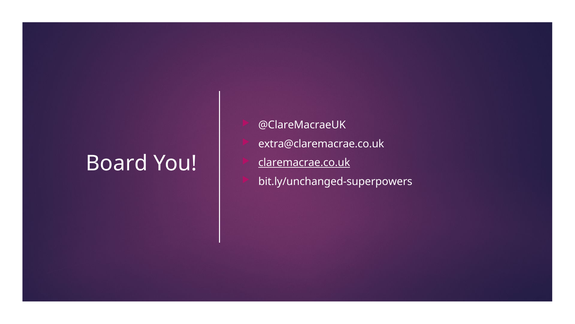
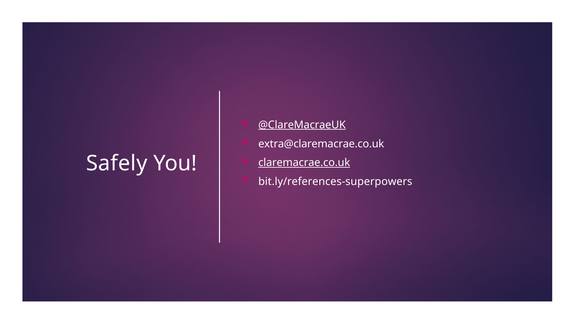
@ClareMacraeUK underline: none -> present (302, 125)
Board: Board -> Safely (117, 163)
bit.ly/unchanged-superpowers: bit.ly/unchanged-superpowers -> bit.ly/references-superpowers (335, 181)
